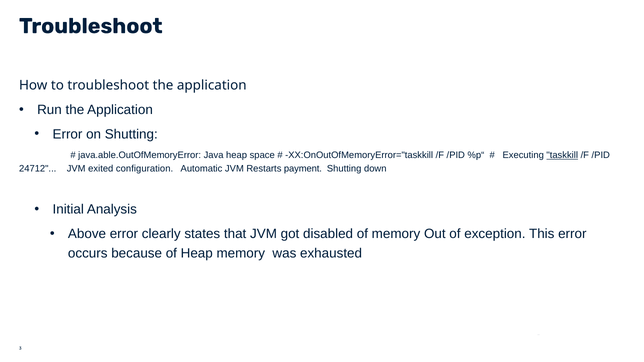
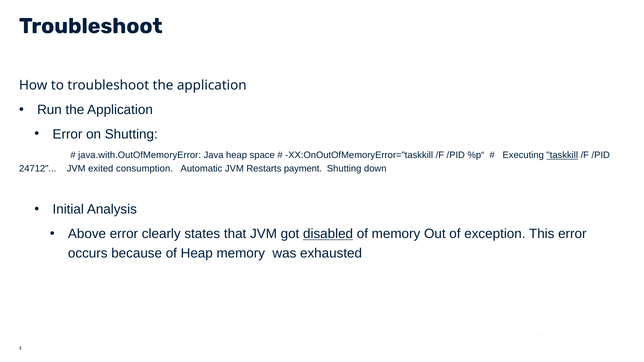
java.able.OutOfMemoryError: java.able.OutOfMemoryError -> java.with.OutOfMemoryError (140, 155)
configuration: configuration -> consumption (145, 169)
disabled underline: none -> present (328, 234)
